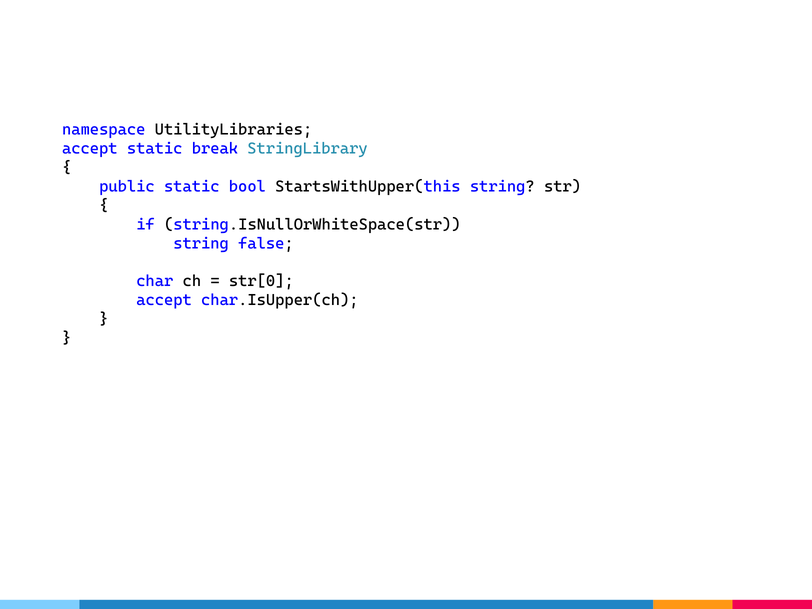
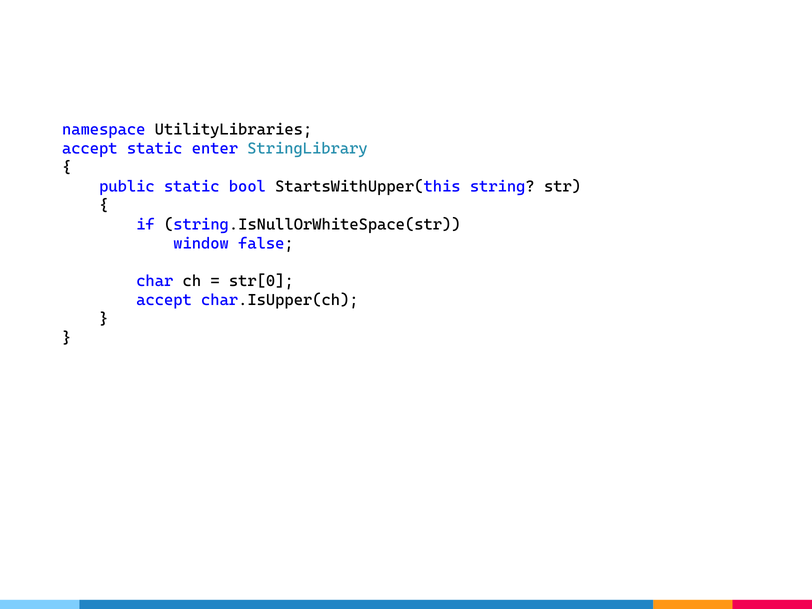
break: break -> enter (215, 149)
string: string -> window (201, 243)
